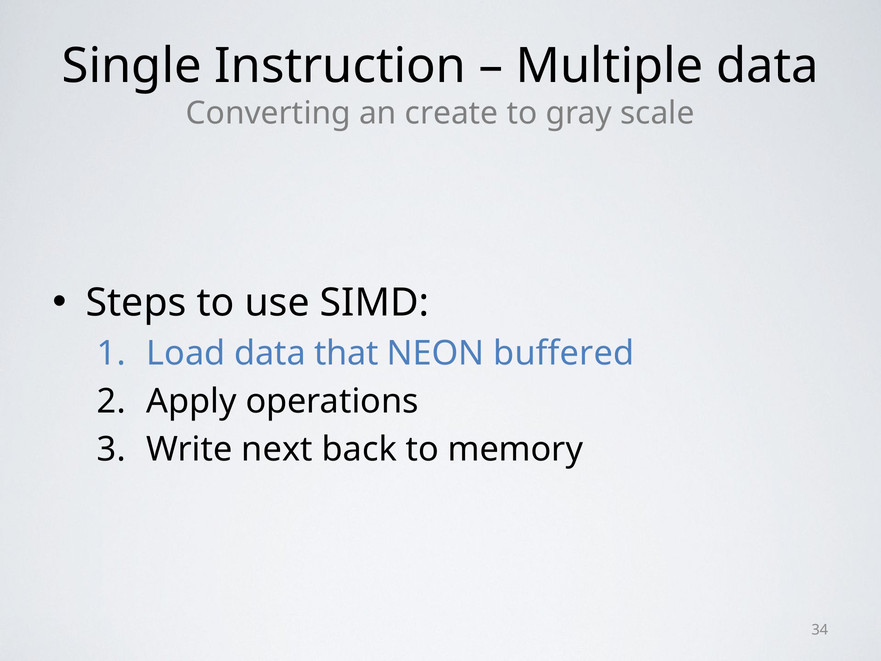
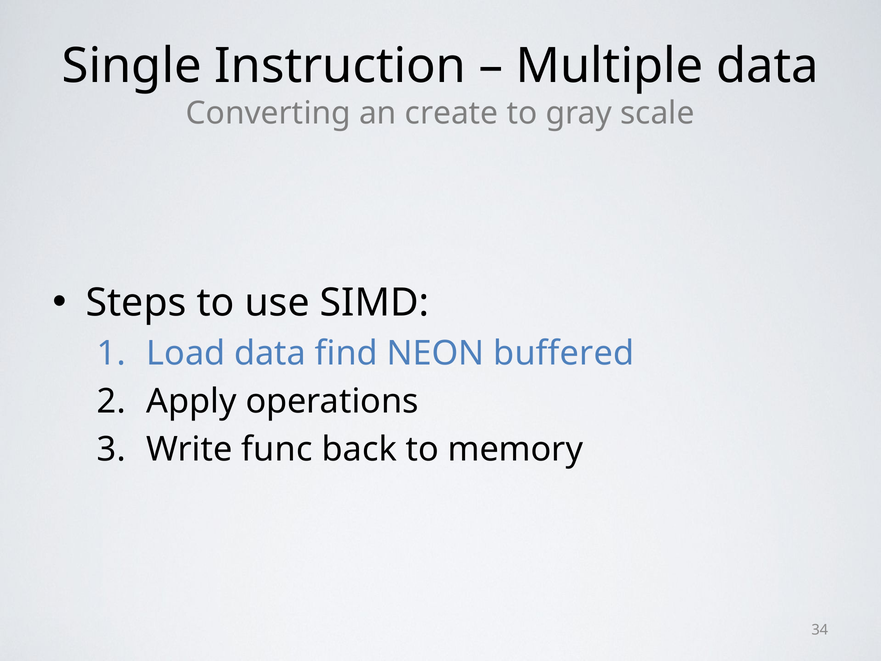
that: that -> find (346, 354)
next: next -> func (277, 450)
